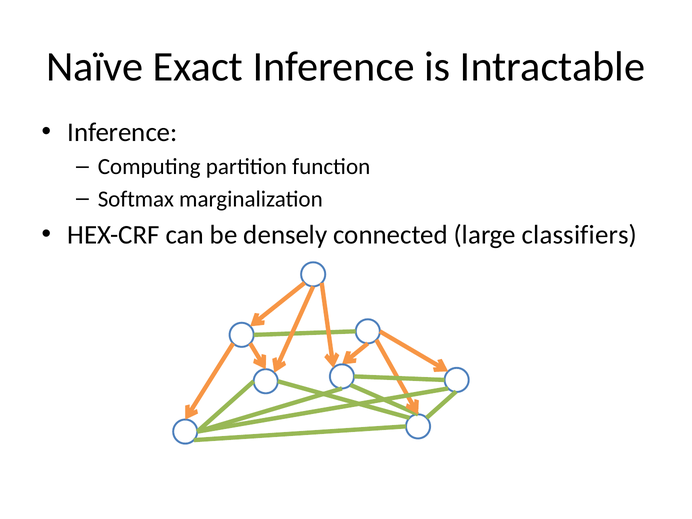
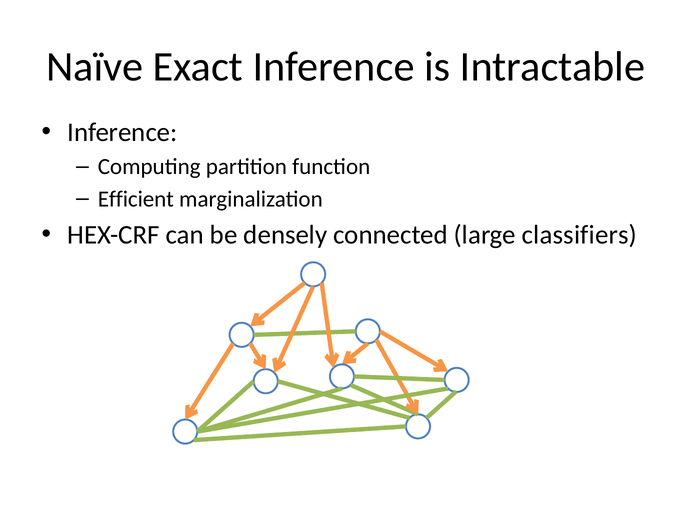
Softmax: Softmax -> Efficient (136, 199)
